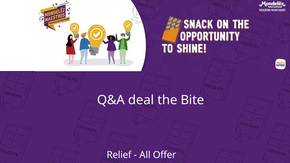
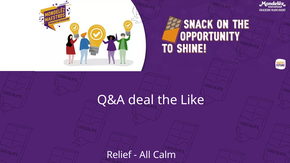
Bite: Bite -> Like (192, 100)
Offer: Offer -> Calm (164, 155)
